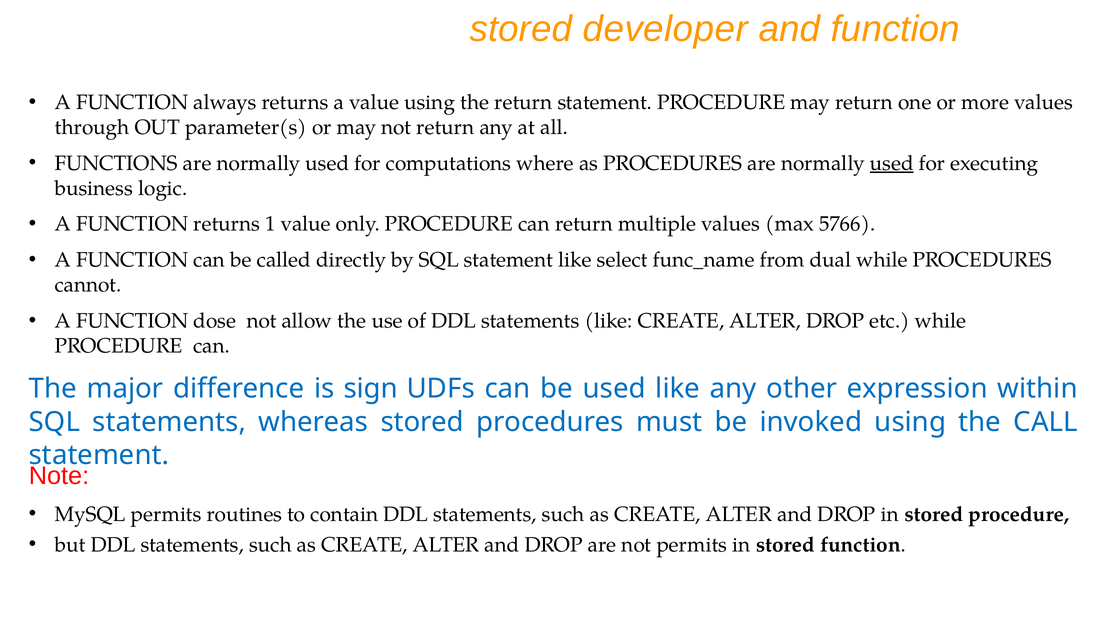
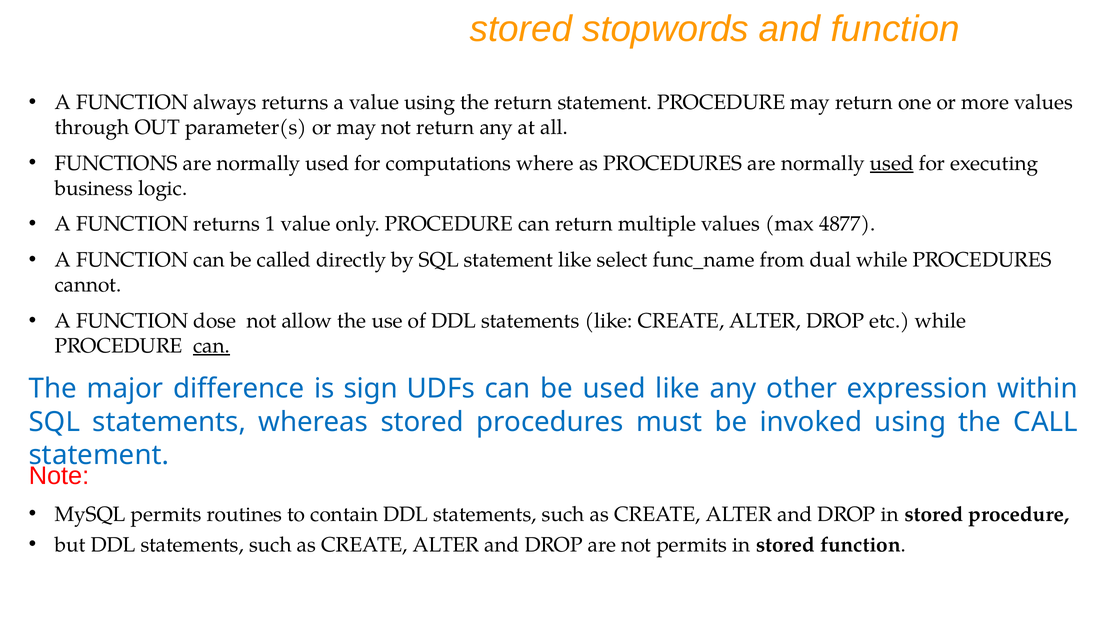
developer: developer -> stopwords (666, 29)
5766: 5766 -> 4877 (847, 224)
can underline: none -> present (211, 346)
